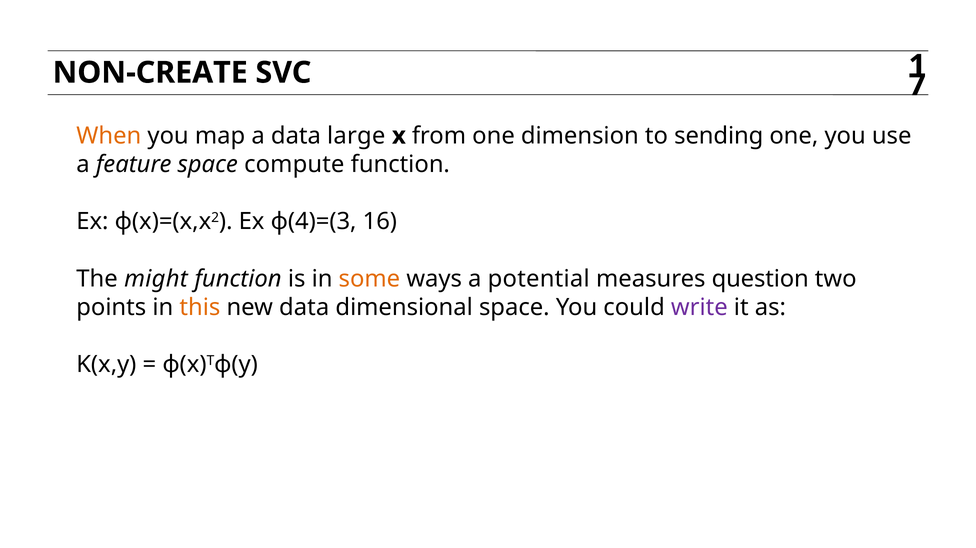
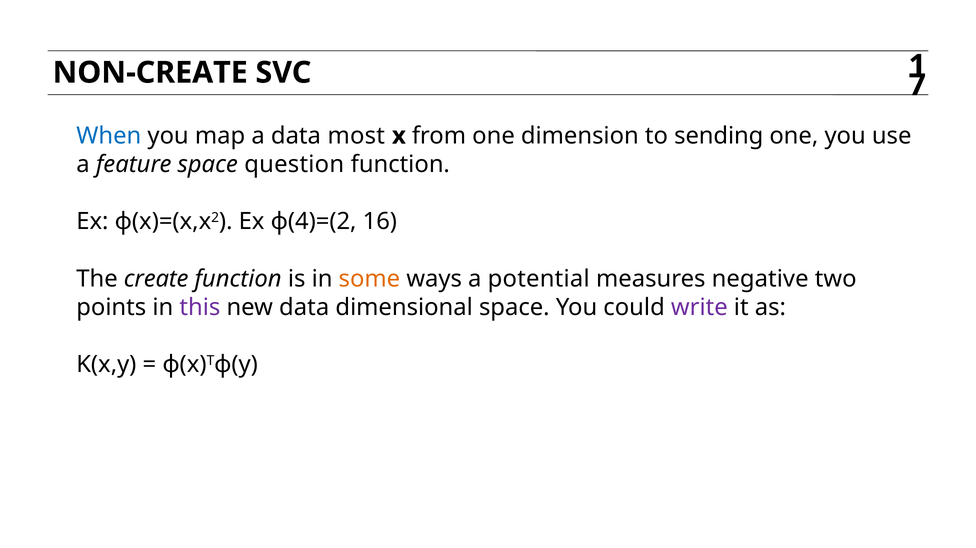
When colour: orange -> blue (109, 136)
large: large -> most (356, 136)
compute: compute -> question (294, 164)
ϕ(4)=(3: ϕ(4)=(3 -> ϕ(4)=(2 (314, 222)
might: might -> create (156, 279)
question: question -> negative (760, 279)
this colour: orange -> purple (200, 307)
